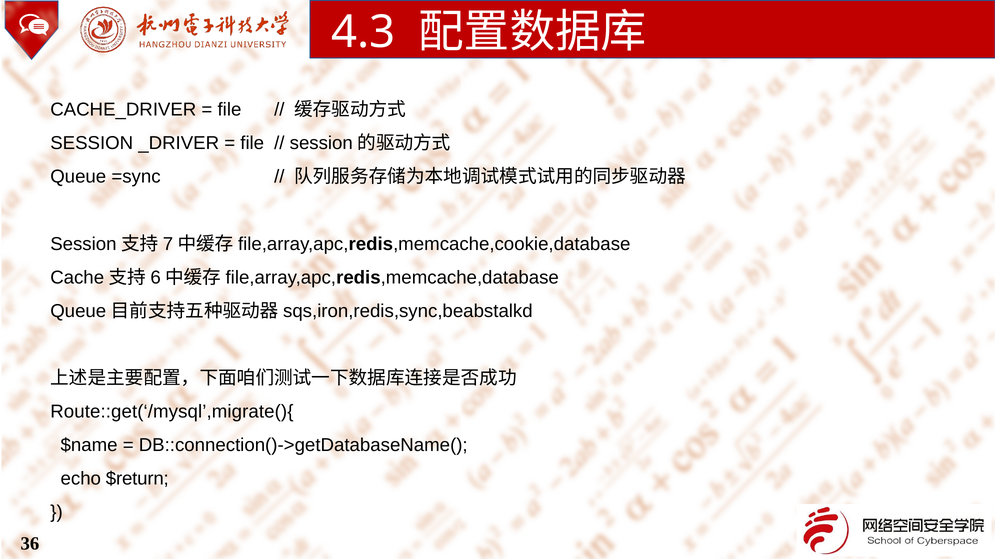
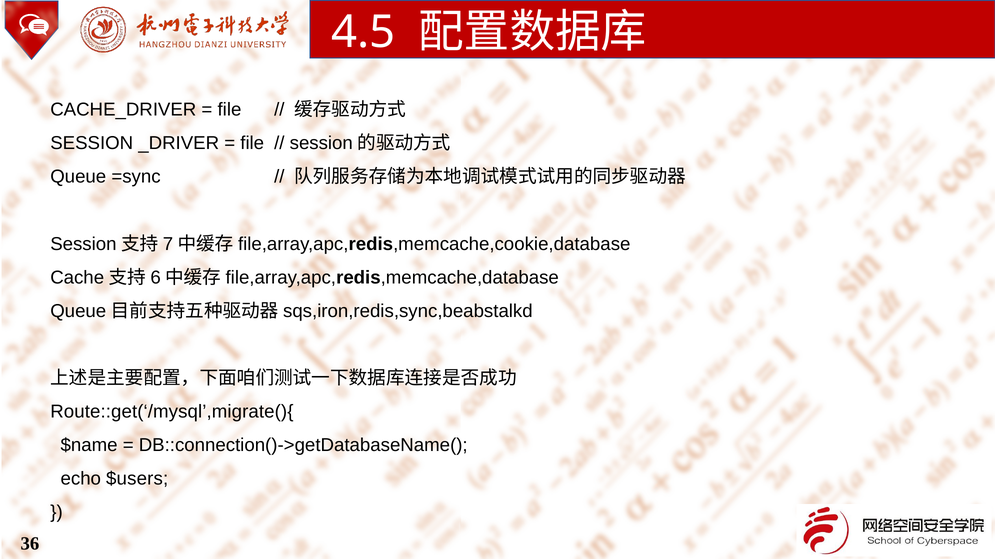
4.3: 4.3 -> 4.5 (363, 32)
$return: $return -> $users (137, 479)
